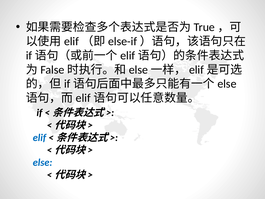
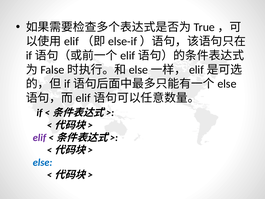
elif colour: blue -> purple (39, 138)
